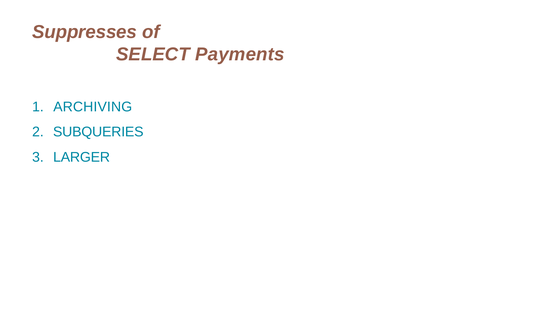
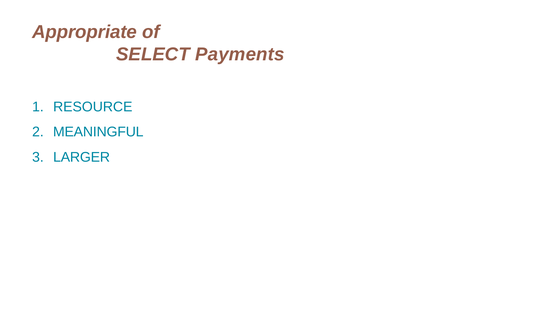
Suppresses: Suppresses -> Appropriate (85, 32)
ARCHIVING: ARCHIVING -> RESOURCE (93, 107)
SUBQUERIES: SUBQUERIES -> MEANINGFUL (98, 132)
